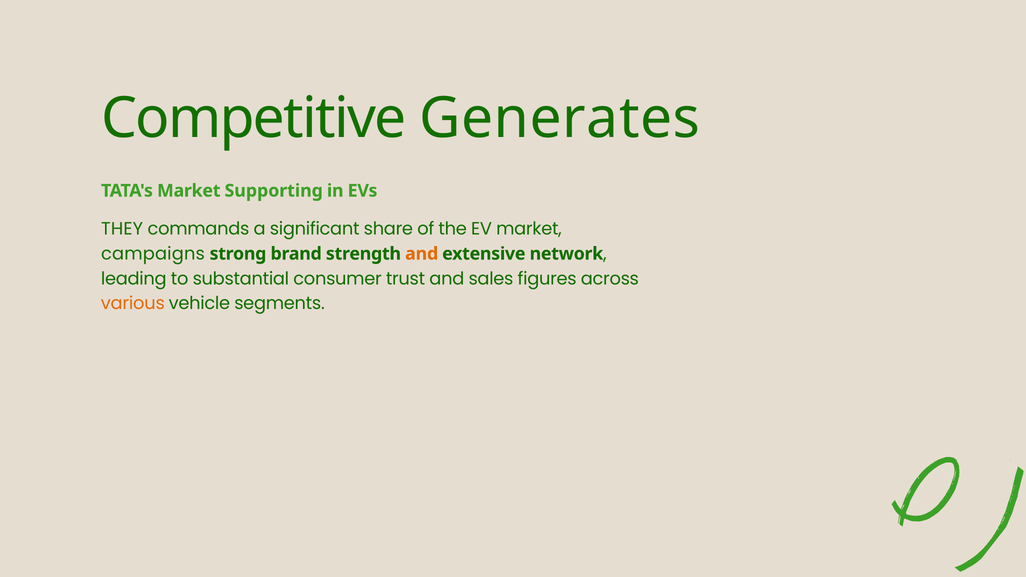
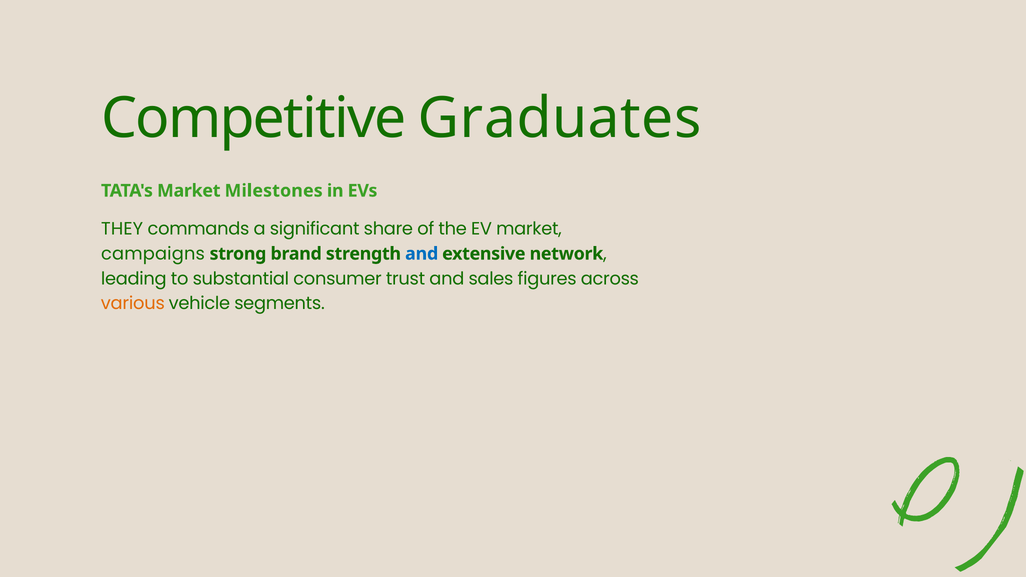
Generates: Generates -> Graduates (560, 118)
Supporting: Supporting -> Milestones (274, 191)
and colour: orange -> blue (422, 254)
